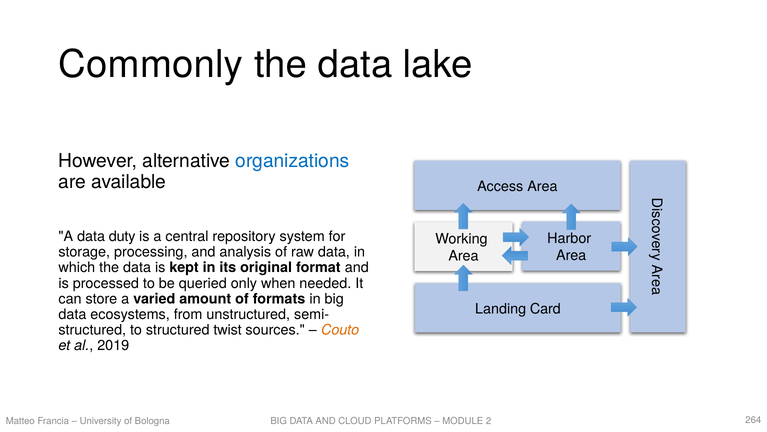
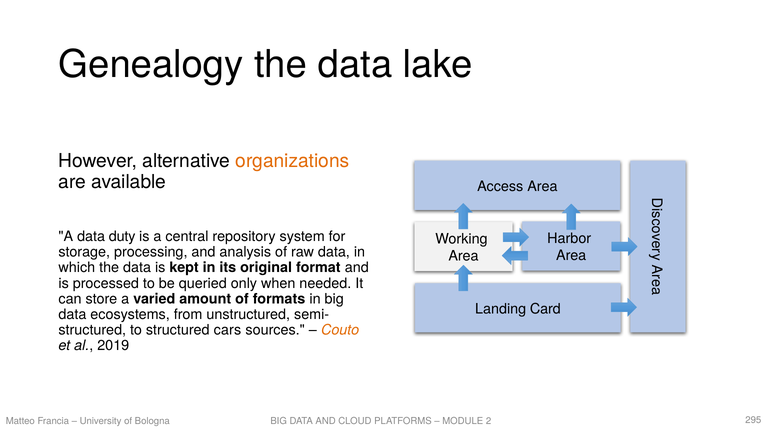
Commonly: Commonly -> Genealogy (151, 64)
organizations colour: blue -> orange (292, 161)
twist: twist -> cars (227, 330)
264: 264 -> 295 (753, 420)
